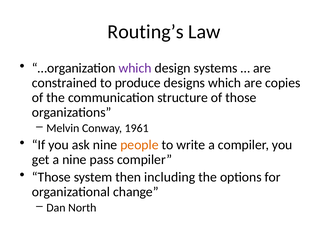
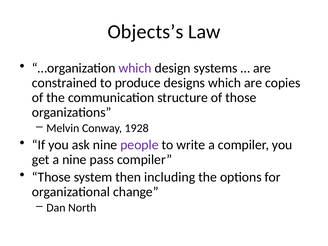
Routing’s: Routing’s -> Objects’s (145, 32)
1961: 1961 -> 1928 (137, 128)
people colour: orange -> purple (139, 145)
